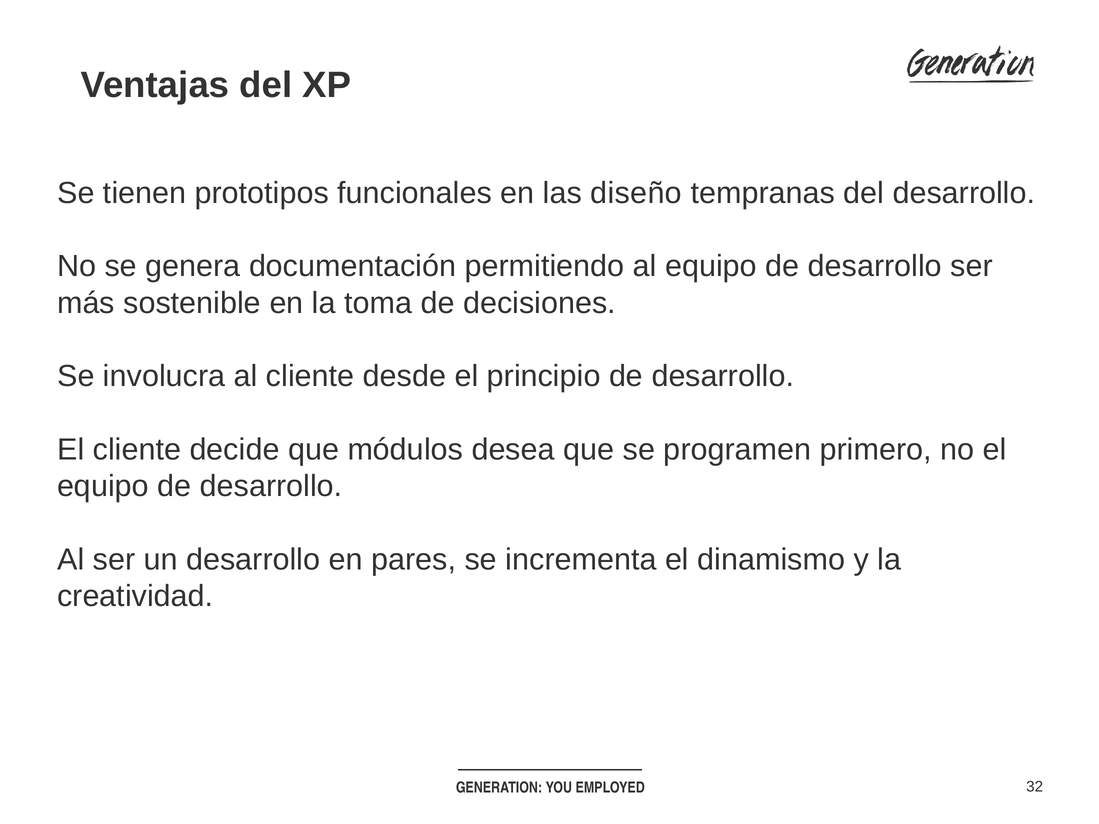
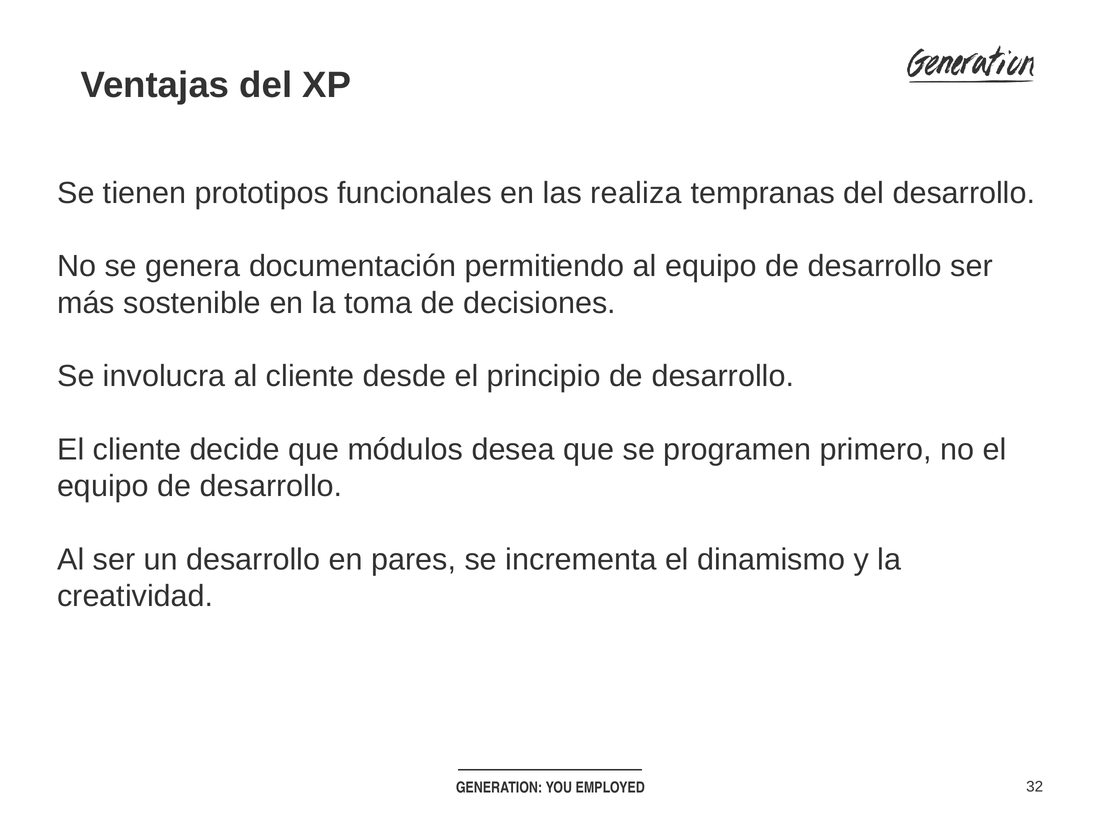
diseño: diseño -> realiza (636, 193)
